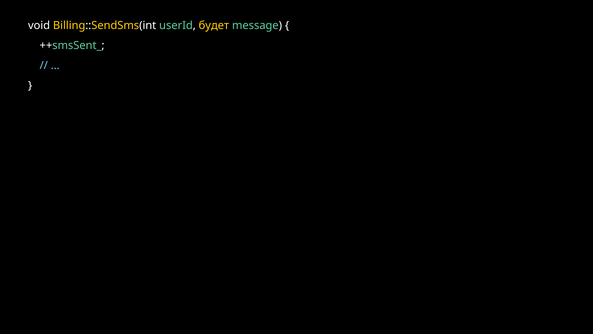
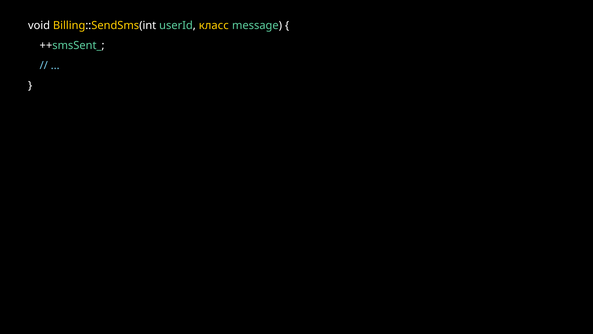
будет: будет -> класс (214, 26)
